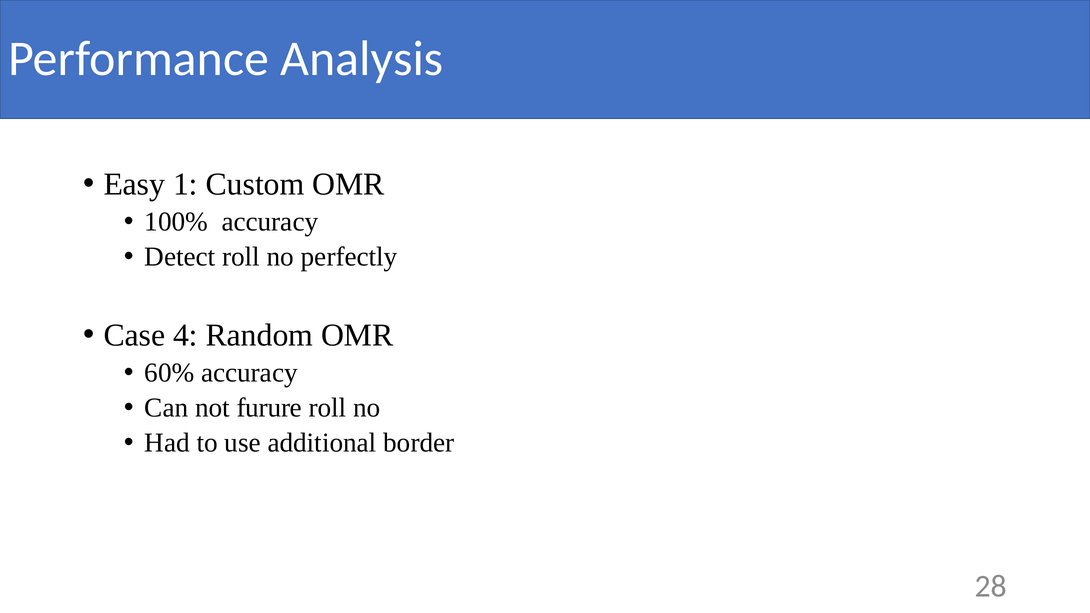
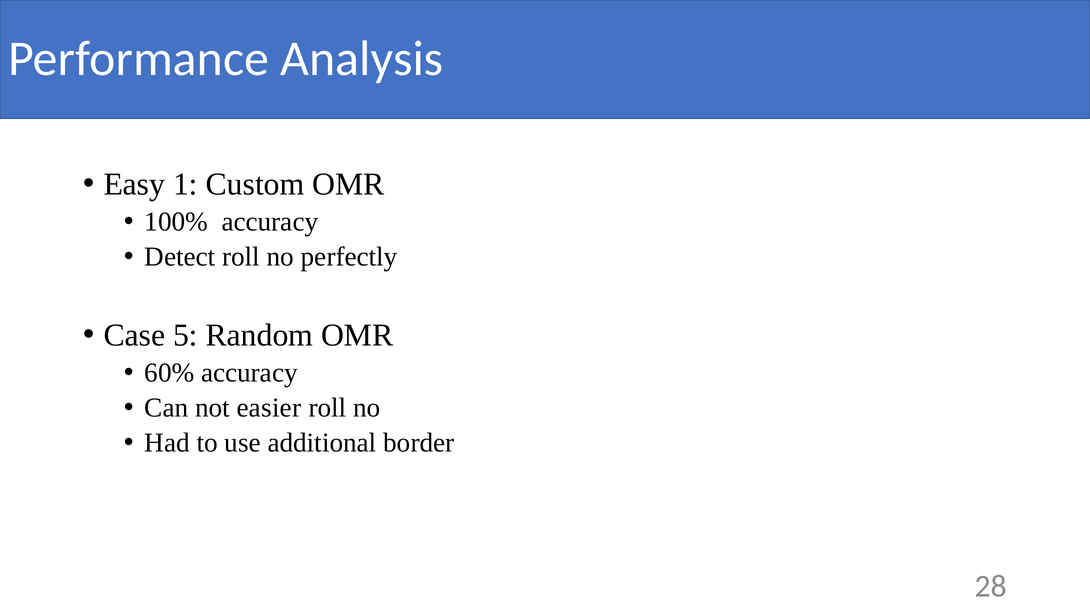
4: 4 -> 5 (185, 335)
furure: furure -> easier (269, 408)
